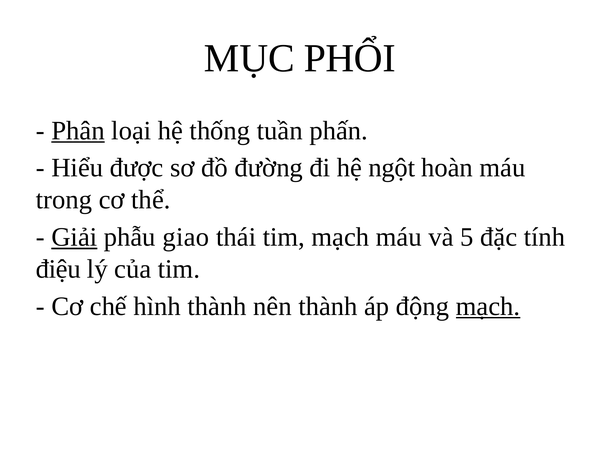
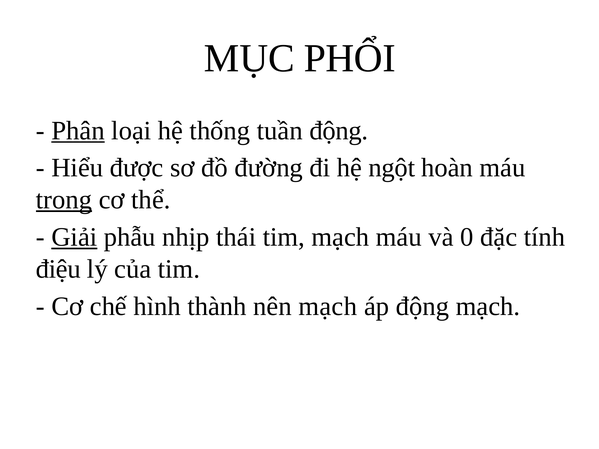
tuần phấn: phấn -> động (339, 131)
trong underline: none -> present (64, 200)
giao: giao -> nhịp (186, 237)
5: 5 -> 0 (467, 237)
nên thành: thành -> mạch (328, 306)
mạch underline: present -> none (488, 306)
